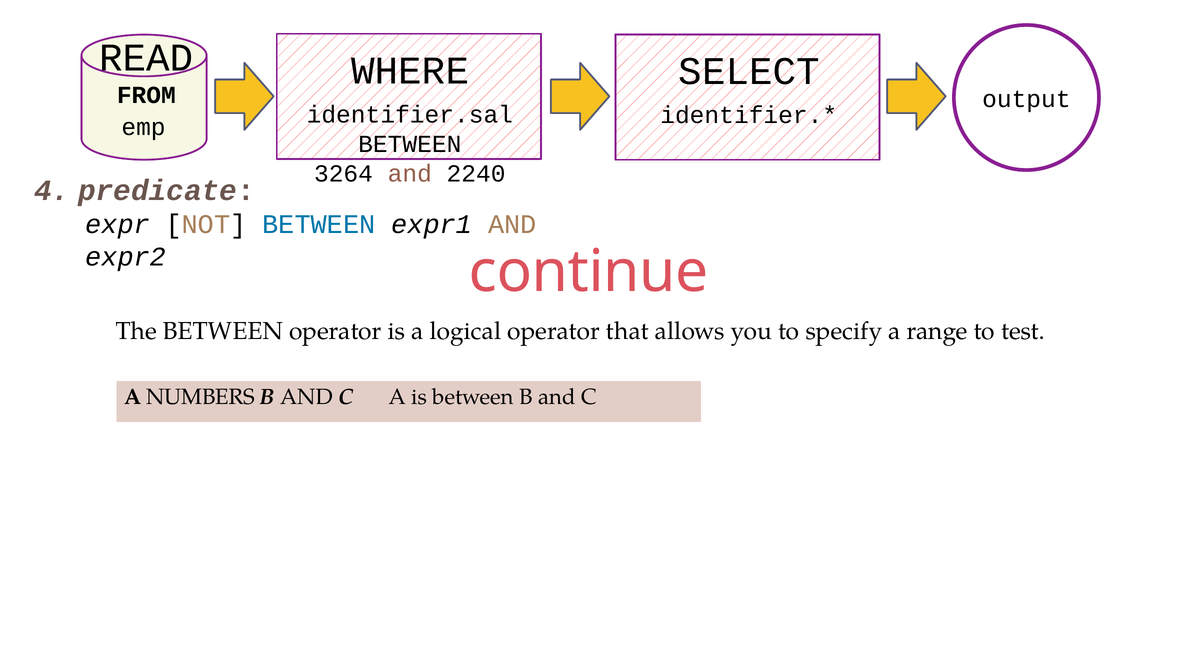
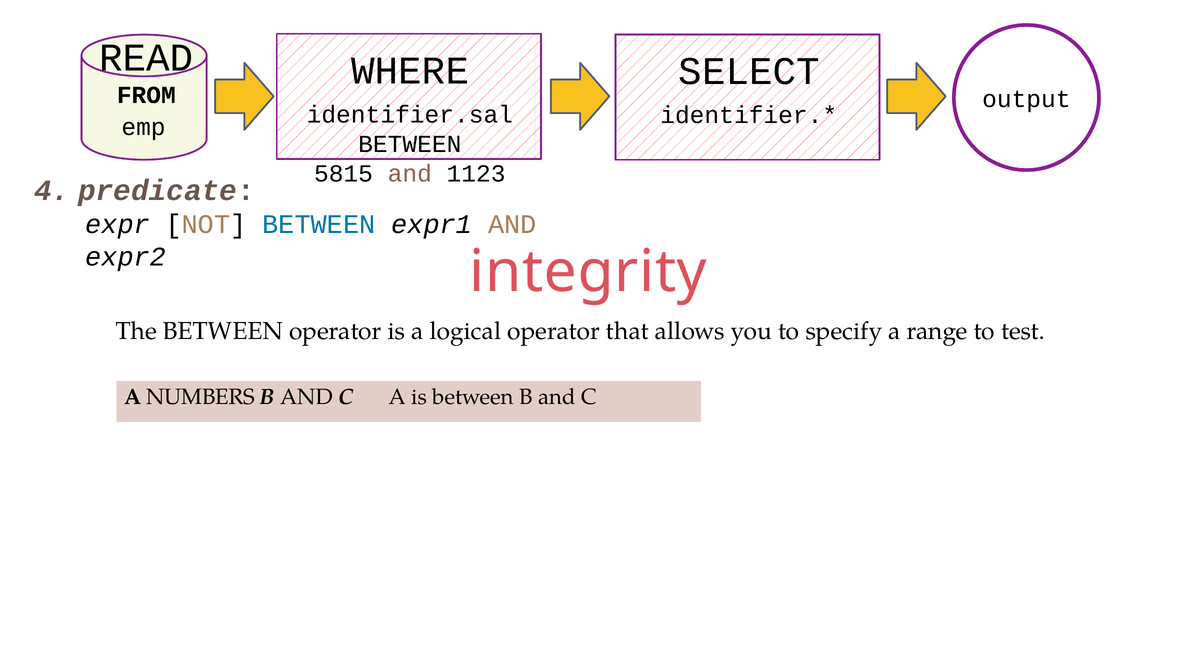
3264: 3264 -> 5815 (343, 174)
2240: 2240 -> 1123 (476, 174)
continue: continue -> integrity (588, 272)
